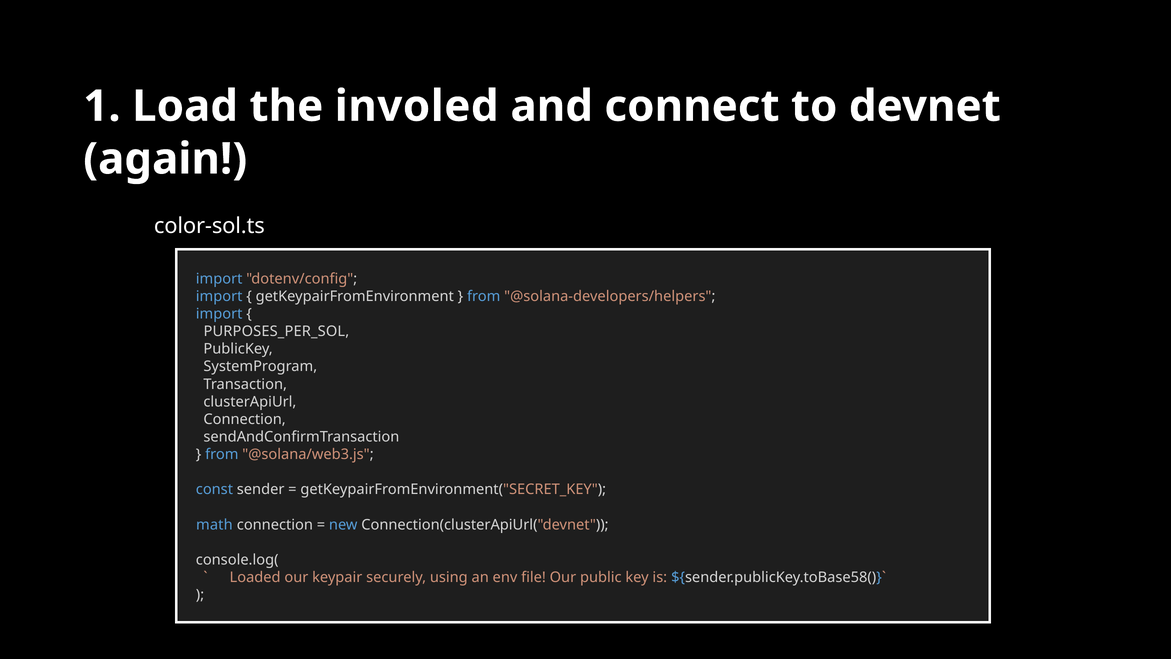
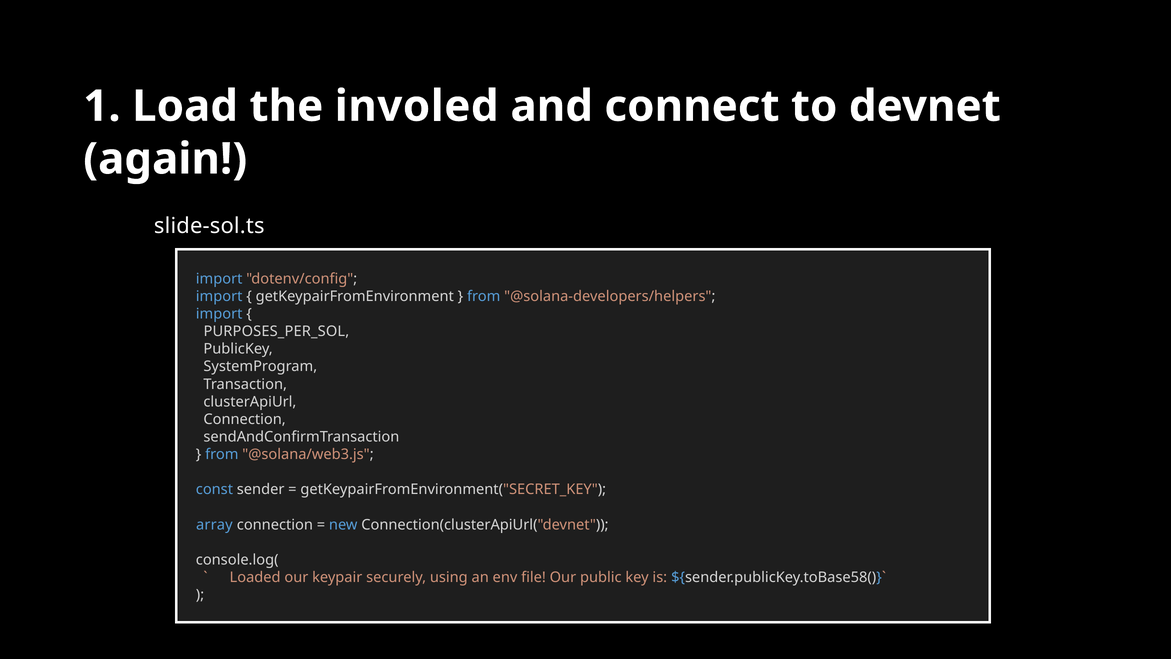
color-sol.ts: color-sol.ts -> slide-sol.ts (209, 226)
math: math -> array (214, 525)
